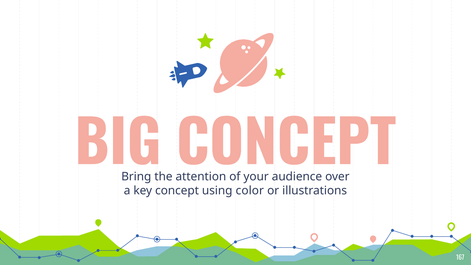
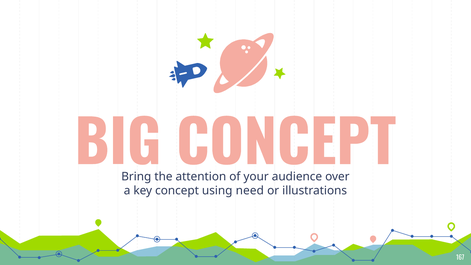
color: color -> need (250, 191)
